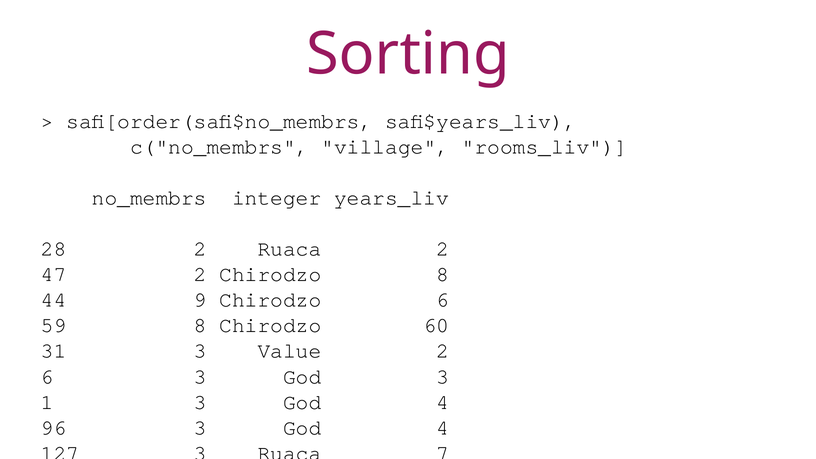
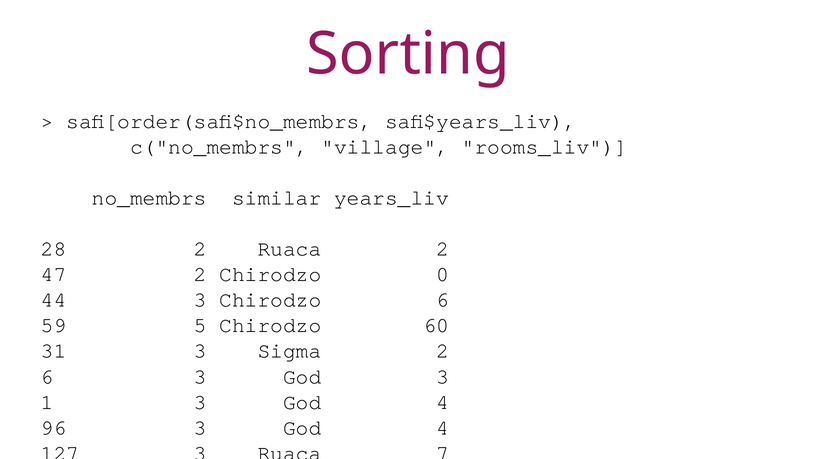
integer: integer -> similar (277, 198)
Chirodzo 8: 8 -> 0 (443, 274)
44 9: 9 -> 3 (200, 300)
59 8: 8 -> 5 (200, 325)
Value: Value -> Sigma (290, 351)
